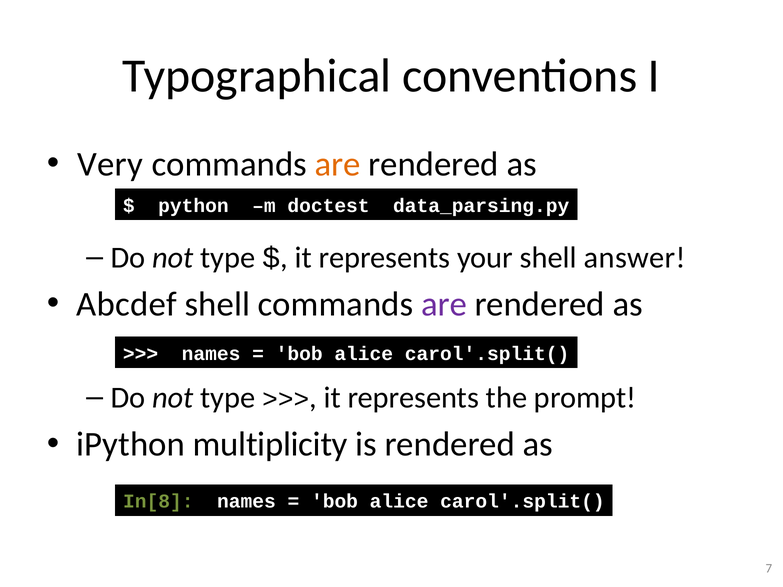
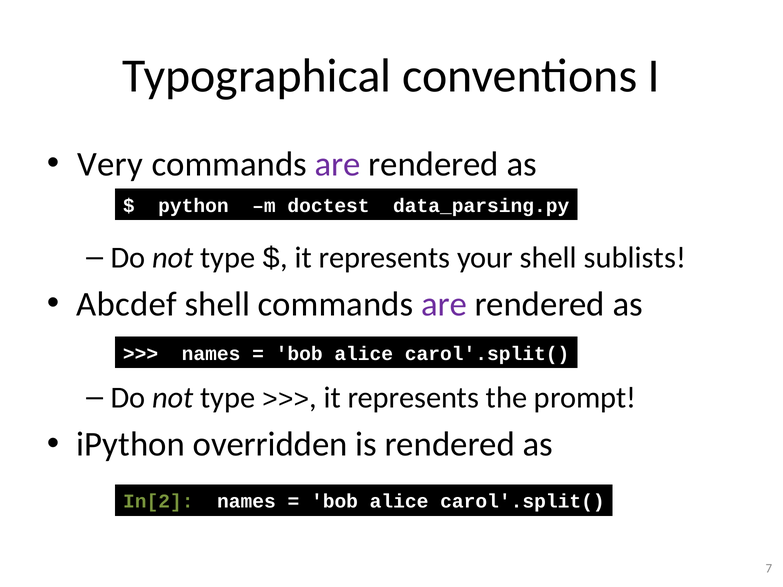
are colour: orange -> purple (338, 164)
answer: answer -> sublists (635, 258)
multiplicity: multiplicity -> overridden (270, 445)
In[8: In[8 -> In[2 (158, 502)
